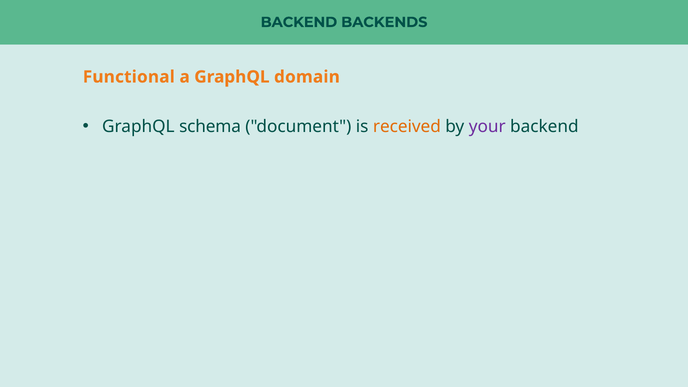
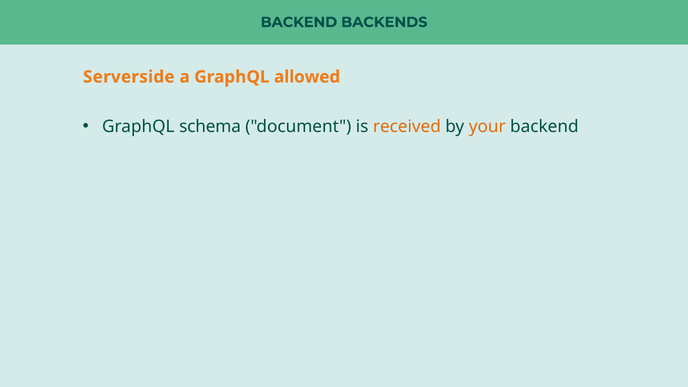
Functional: Functional -> Serverside (129, 77)
domain: domain -> allowed (307, 77)
your colour: purple -> orange (487, 126)
